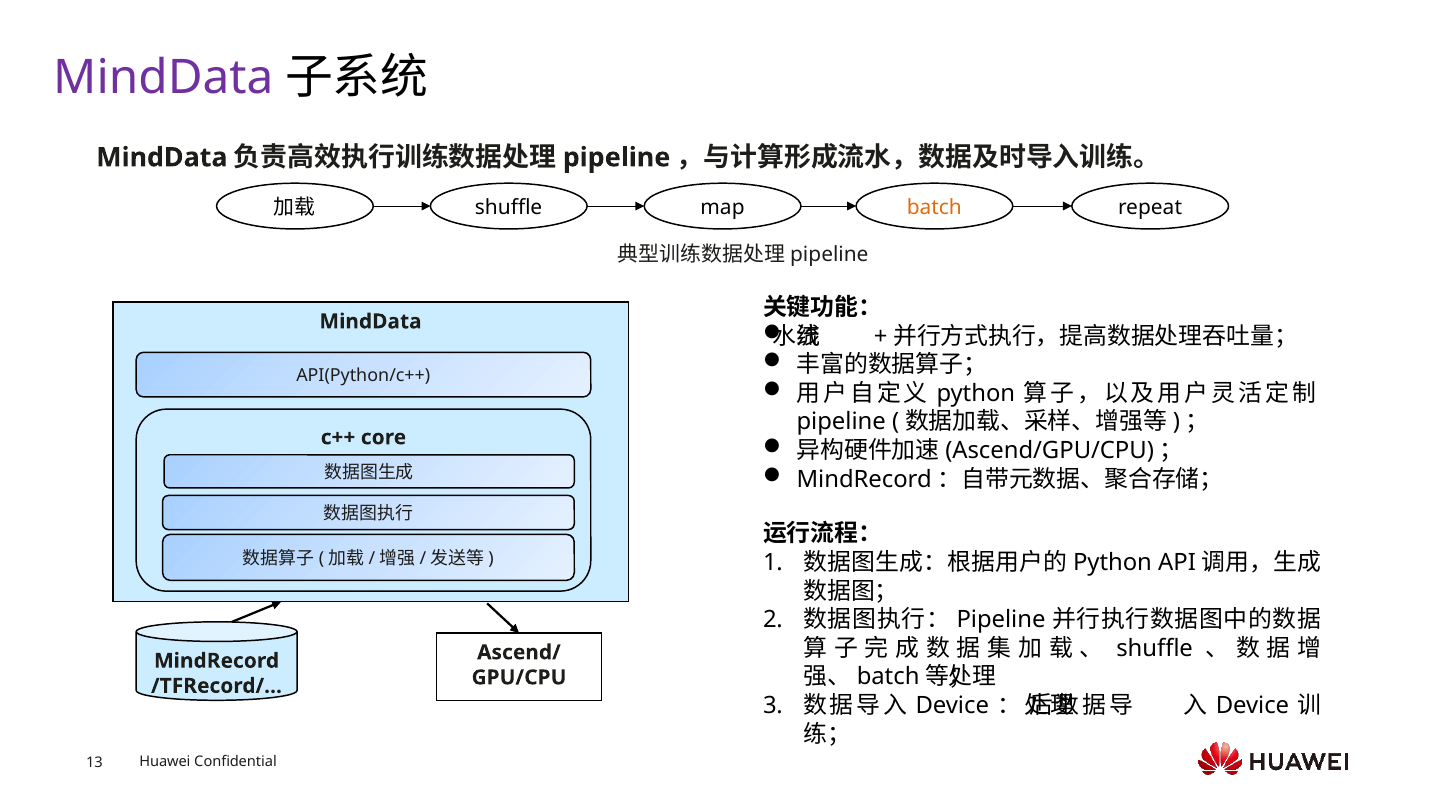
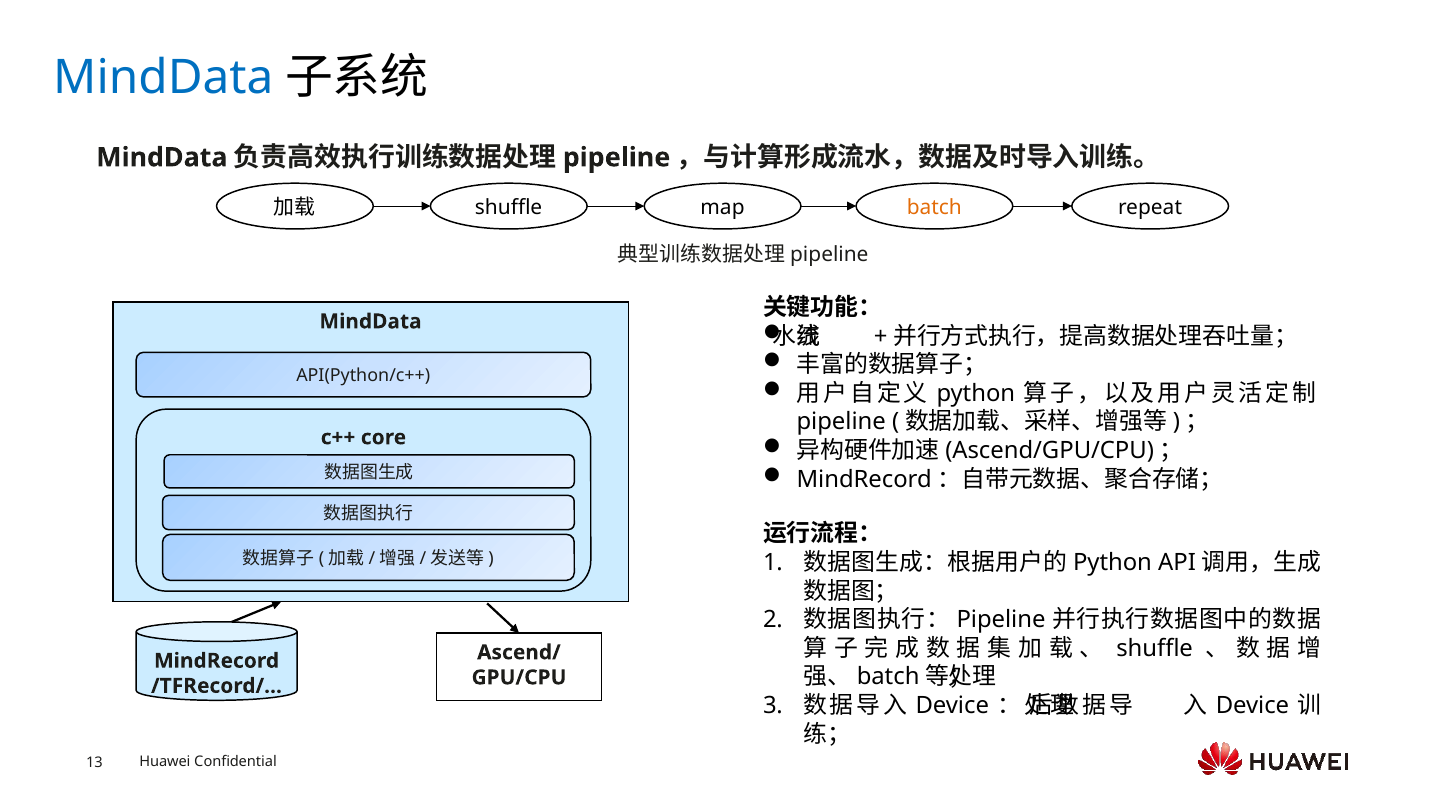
MindData colour: purple -> blue (163, 78)
